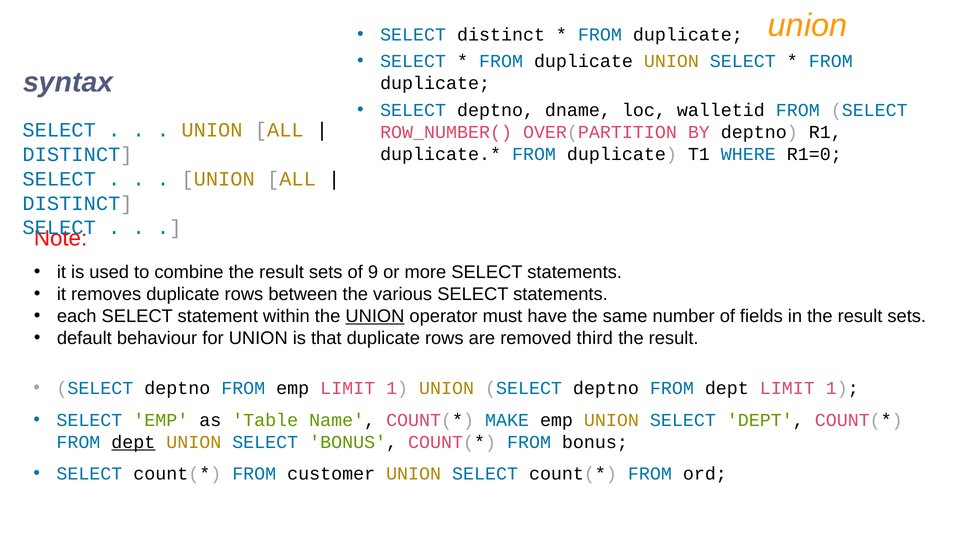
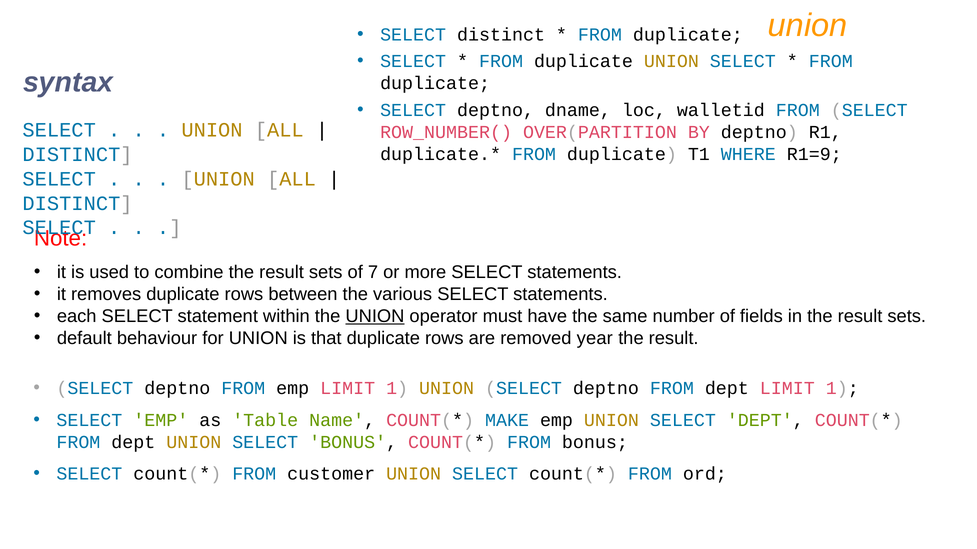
R1=0: R1=0 -> R1=9 (814, 154)
9: 9 -> 7 (373, 272)
third: third -> year (595, 338)
dept underline: present -> none (133, 442)
